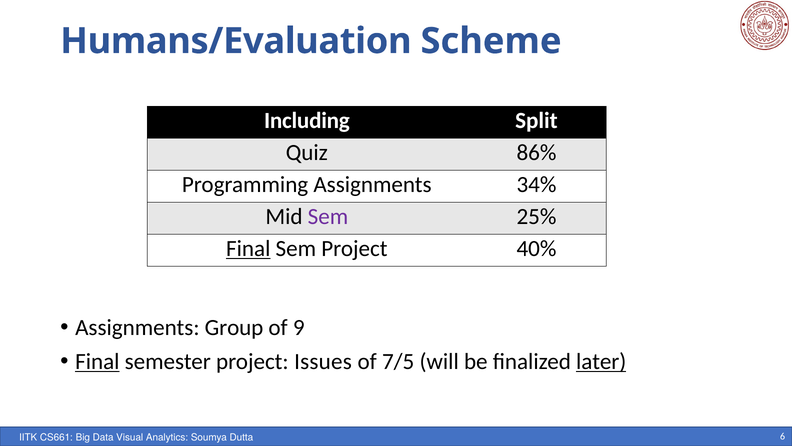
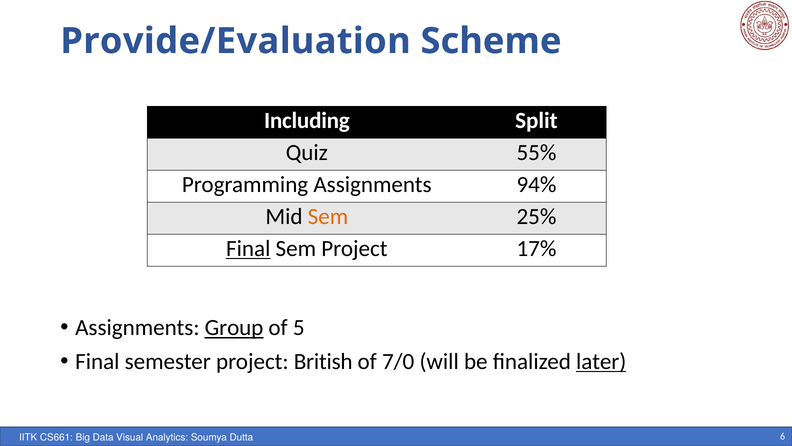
Humans/Evaluation: Humans/Evaluation -> Provide/Evaluation (236, 41)
86%: 86% -> 55% (536, 152)
34%: 34% -> 94% (536, 184)
Sem colour: purple -> orange (328, 216)
40%: 40% -> 17% (536, 248)
Group underline: none -> present (234, 327)
9: 9 -> 5 (299, 327)
Final underline: present -> none (97, 361)
Issues: Issues -> British (323, 361)
7/5: 7/5 -> 7/0 (398, 361)
